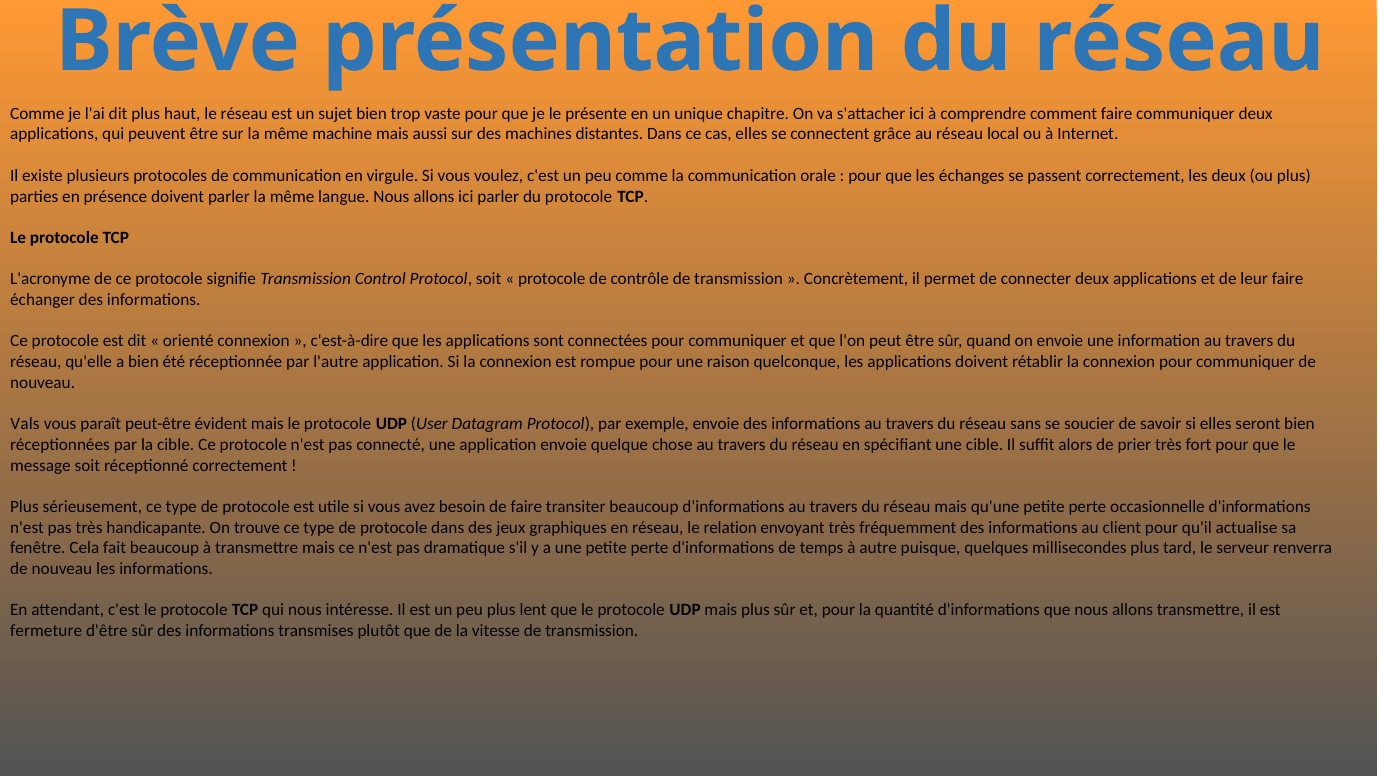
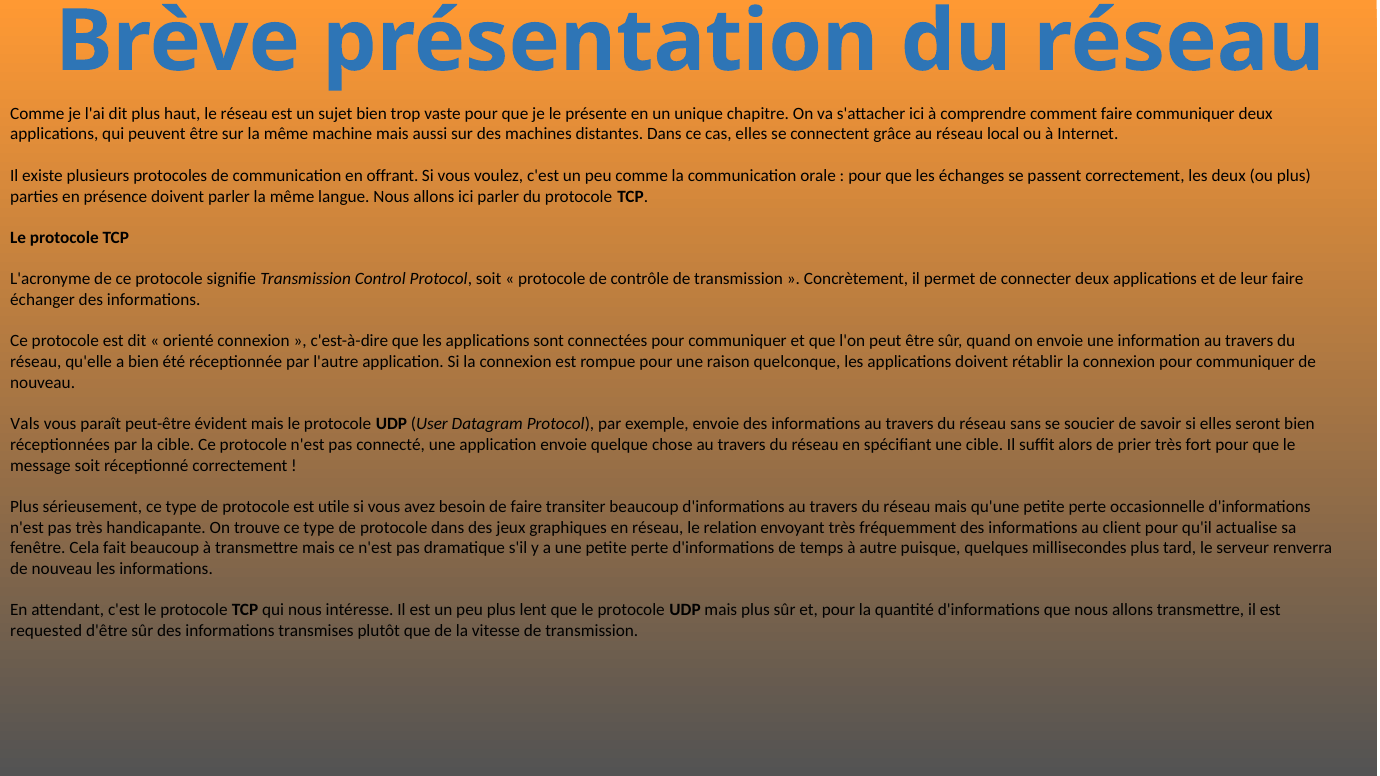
virgule: virgule -> offrant (392, 176)
fermeture: fermeture -> requested (46, 631)
